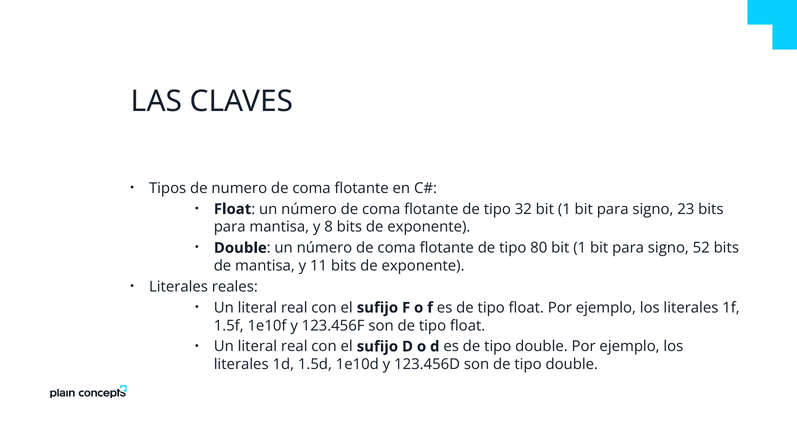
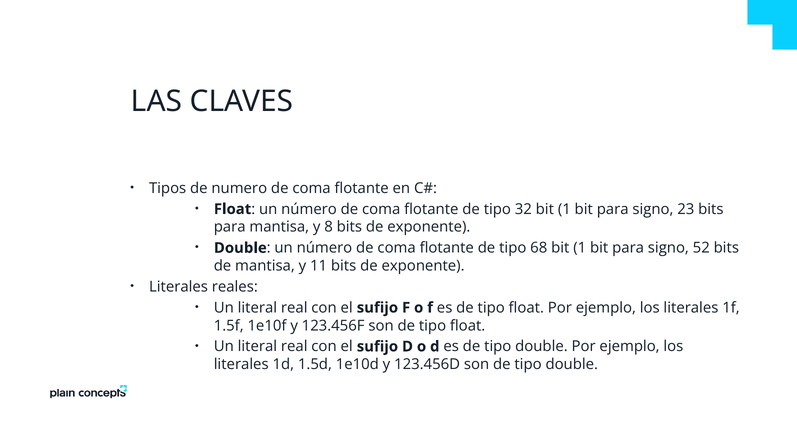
80: 80 -> 68 (539, 248)
